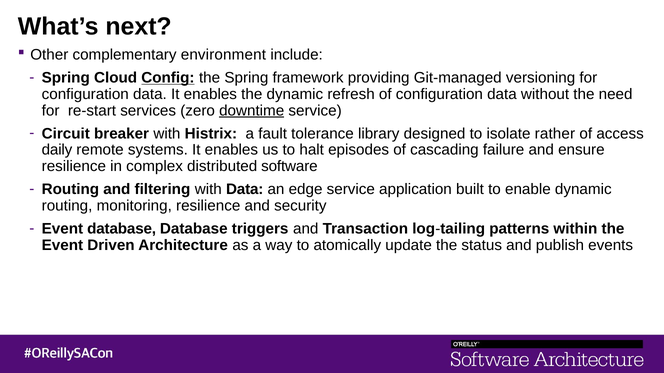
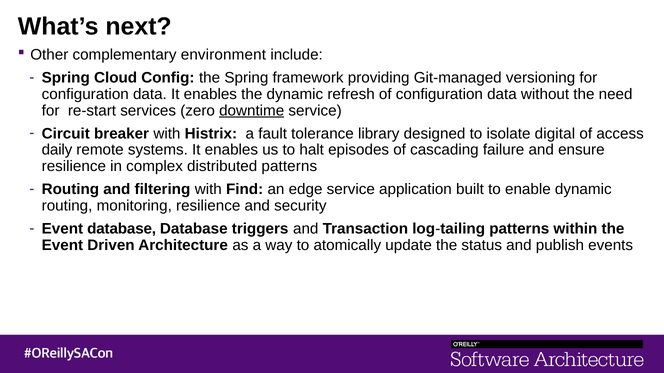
Config underline: present -> none (168, 78)
rather: rather -> digital (555, 134)
distributed software: software -> patterns (289, 167)
with Data: Data -> Find (245, 190)
